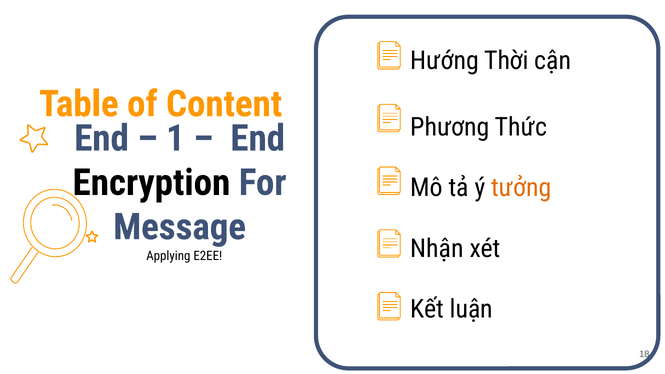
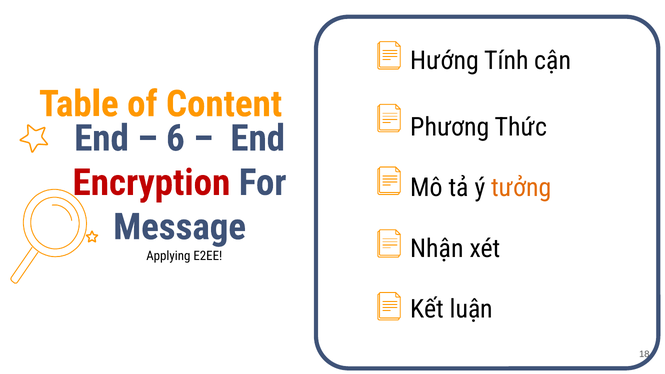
Thời: Thời -> Tính (506, 61)
1: 1 -> 6 (175, 138)
Encryption colour: black -> red (151, 183)
